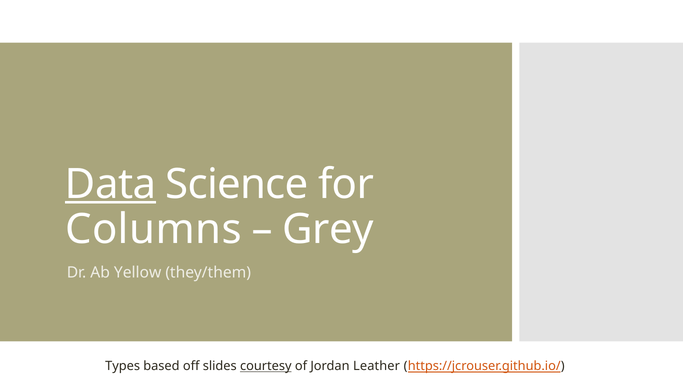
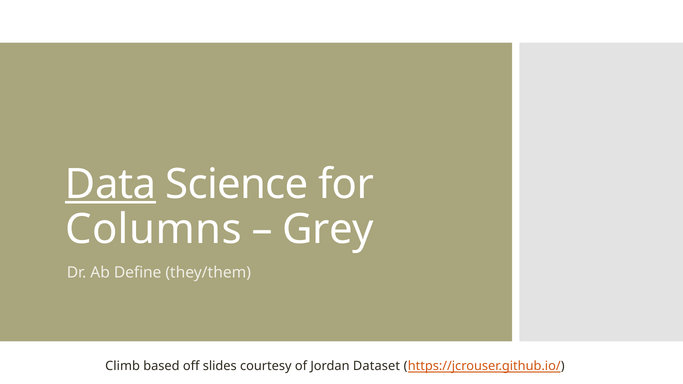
Yellow: Yellow -> Define (138, 273)
Types: Types -> Climb (123, 366)
courtesy underline: present -> none (266, 366)
Leather: Leather -> Dataset (377, 366)
